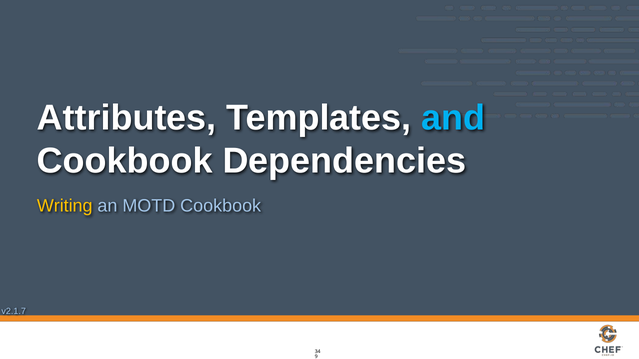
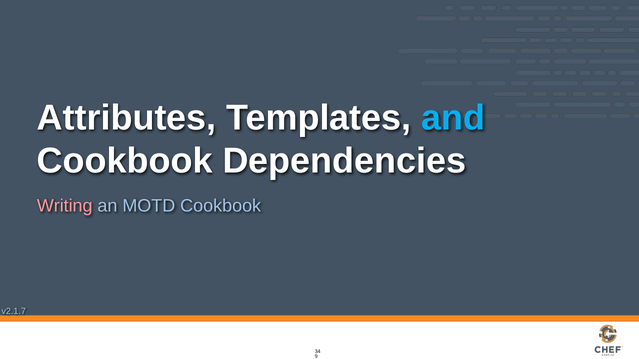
Writing colour: yellow -> pink (65, 206)
